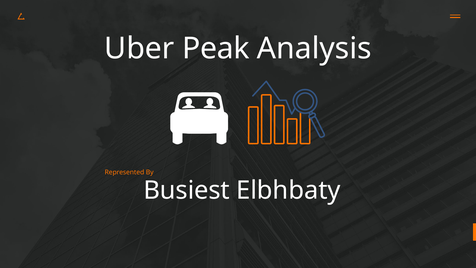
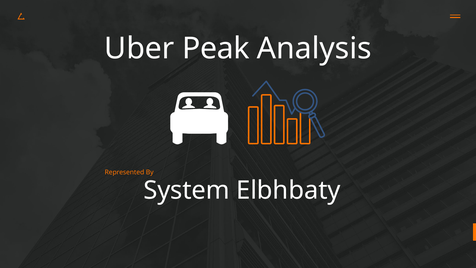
Busiest: Busiest -> System (187, 190)
